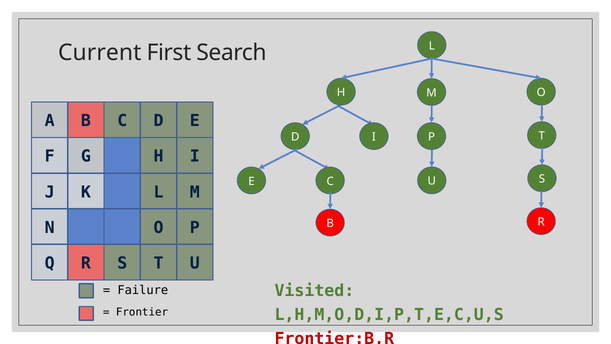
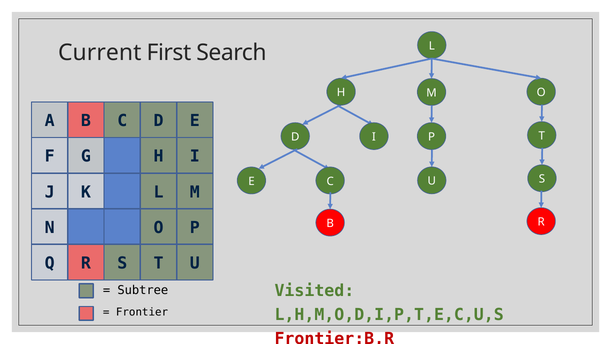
Failure: Failure -> Subtree (143, 290)
